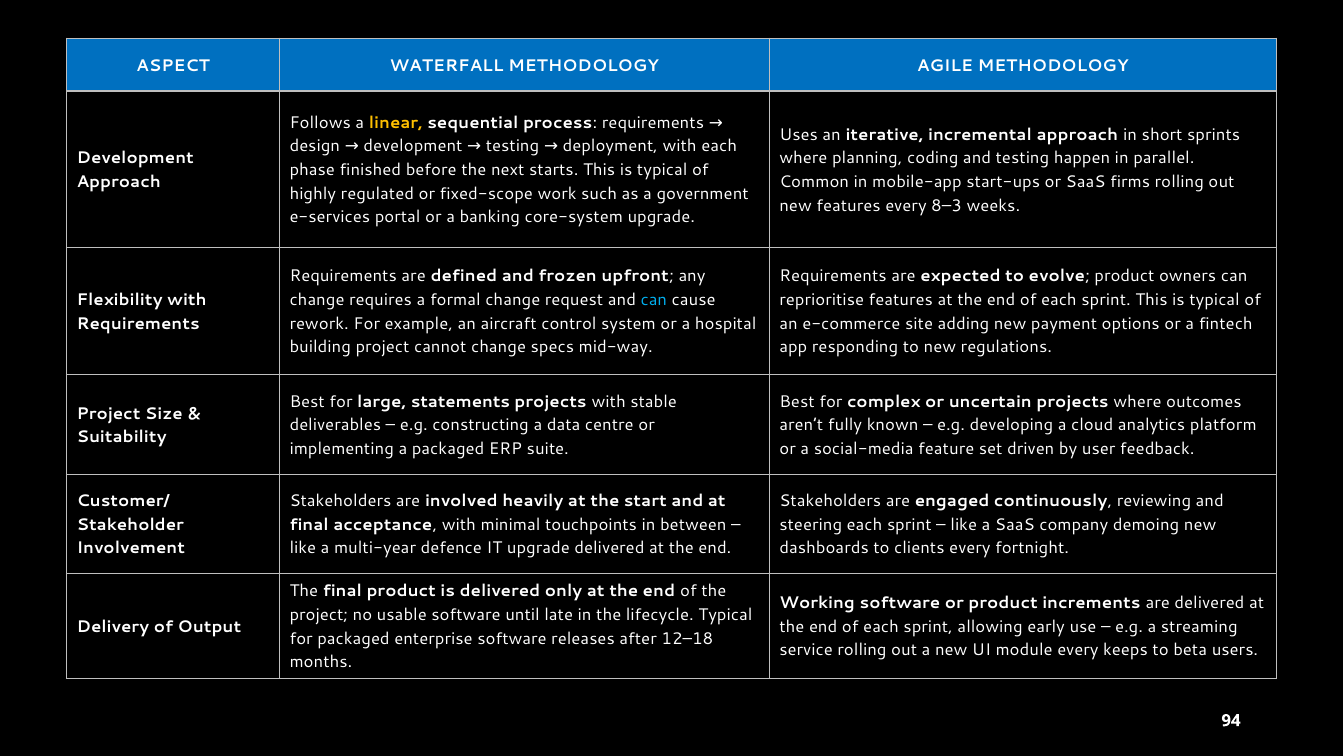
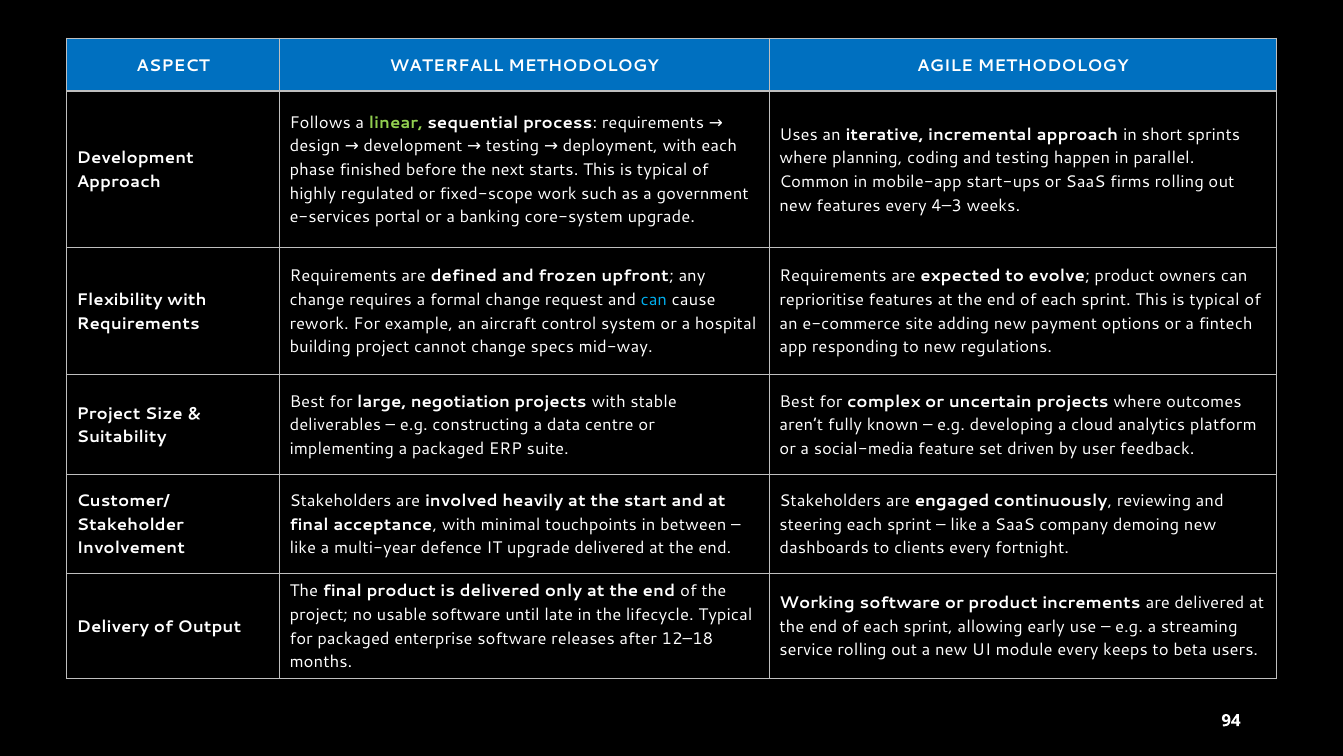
linear colour: yellow -> light green (396, 123)
8–3: 8–3 -> 4–3 (947, 205)
statements: statements -> negotiation (460, 401)
